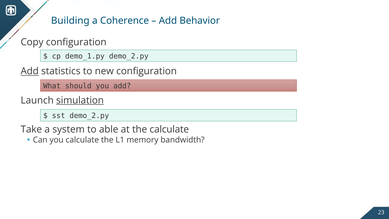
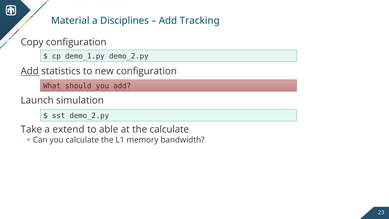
Building: Building -> Material (70, 21)
Coherence: Coherence -> Disciplines (125, 21)
Behavior: Behavior -> Tracking (200, 21)
simulation underline: present -> none (80, 100)
system: system -> extend (68, 129)
